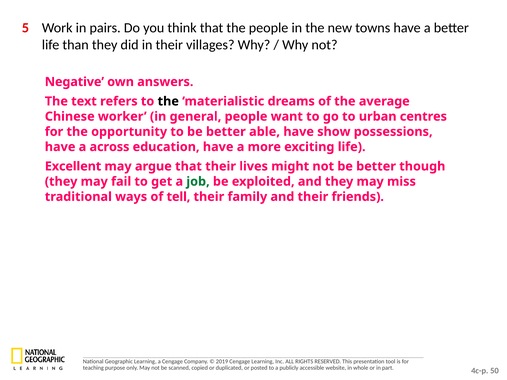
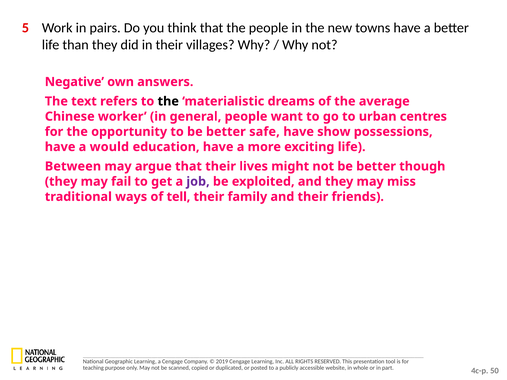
able: able -> safe (264, 132)
across: across -> would (109, 147)
Excellent: Excellent -> Between (73, 166)
job colour: green -> purple (198, 182)
